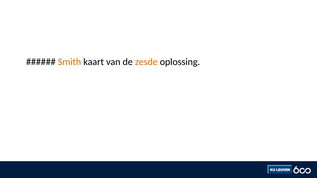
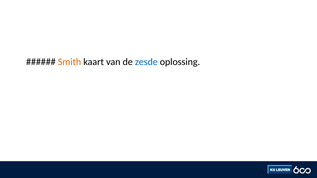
zesde colour: orange -> blue (146, 62)
